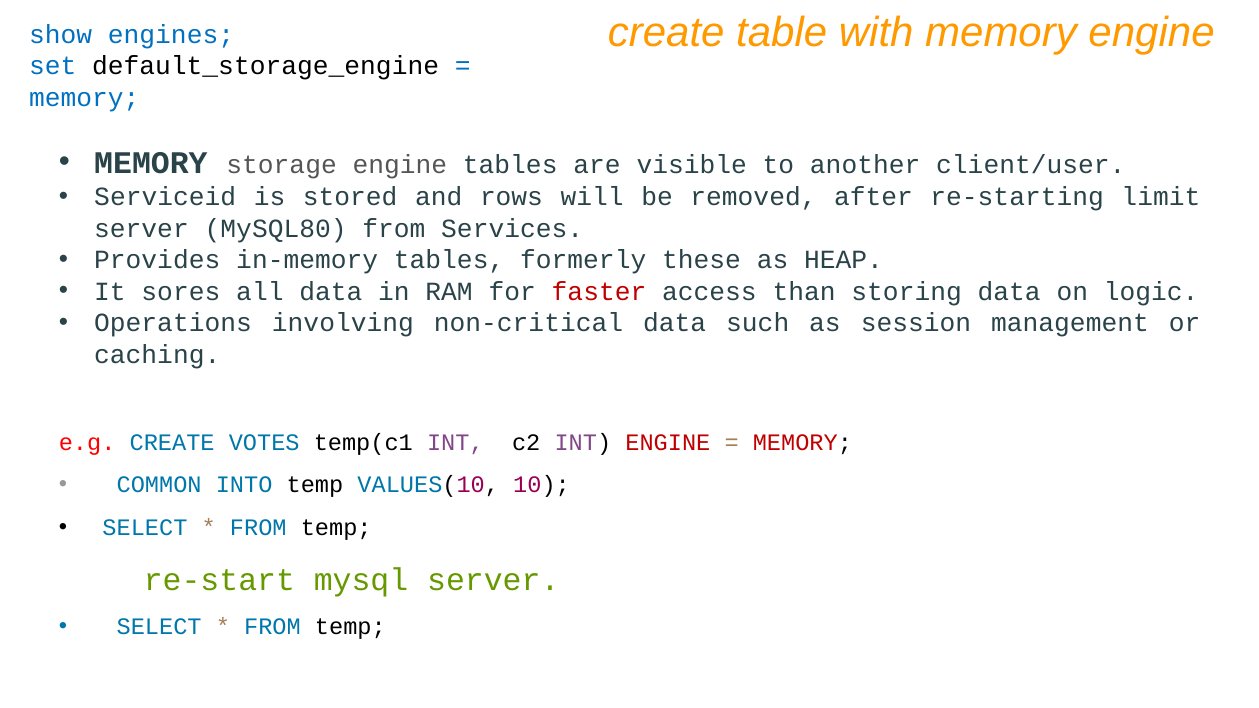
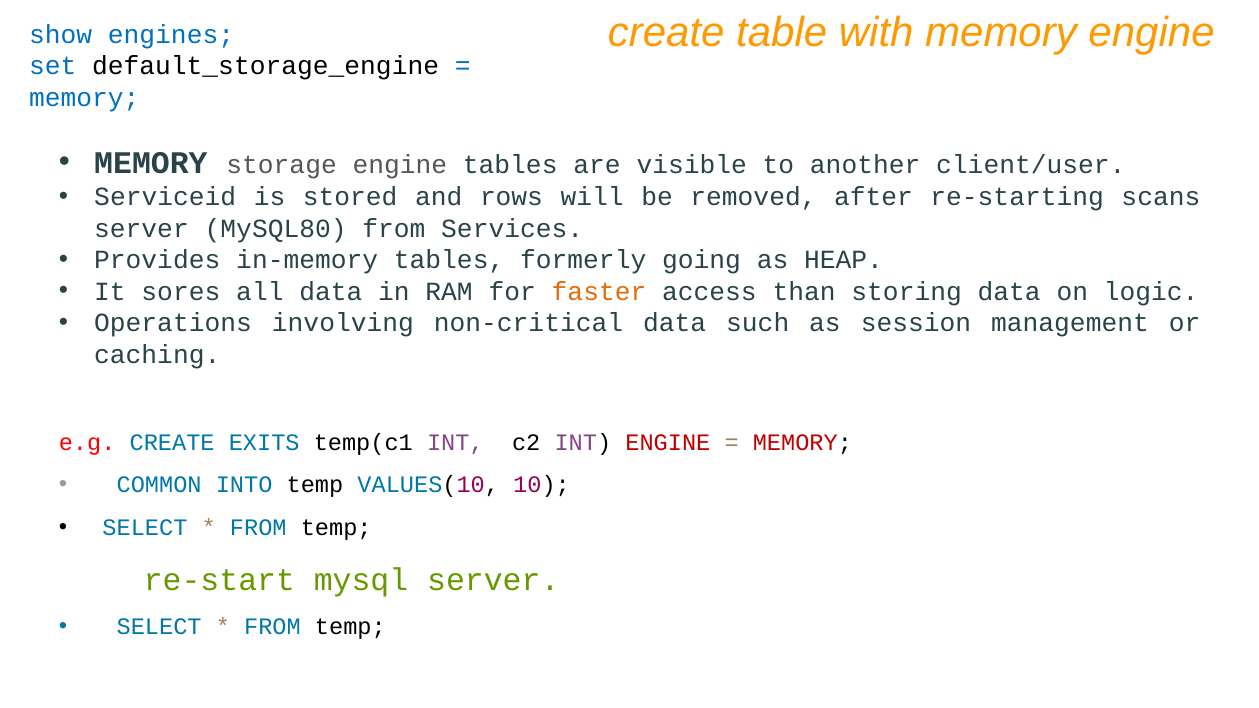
limit: limit -> scans (1161, 197)
these: these -> going (702, 260)
faster colour: red -> orange (599, 292)
VOTES: VOTES -> EXITS (264, 443)
